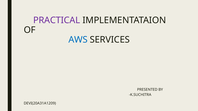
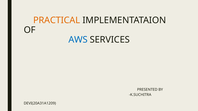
PRACTICAL colour: purple -> orange (57, 20)
